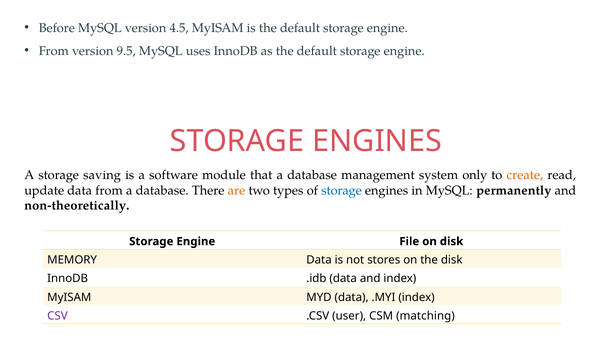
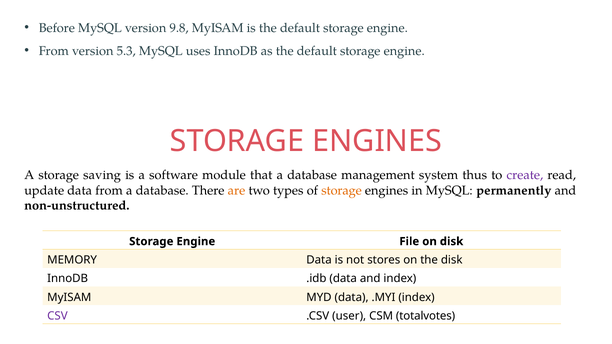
4.5: 4.5 -> 9.8 (179, 28)
9.5: 9.5 -> 5.3 (126, 51)
only: only -> thus (475, 175)
create colour: orange -> purple (525, 175)
storage colour: blue -> orange (342, 191)
non-theoretically: non-theoretically -> non-unstructured (77, 206)
matching: matching -> totalvotes (426, 316)
